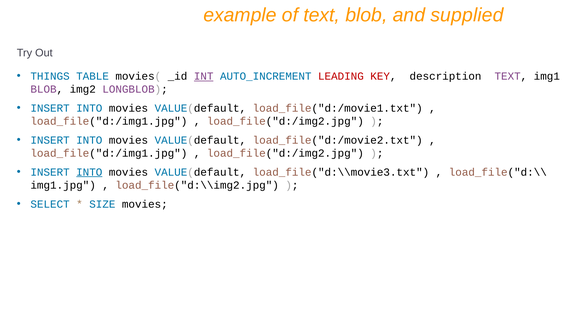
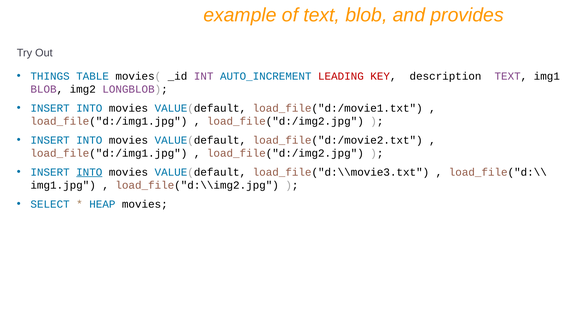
supplied: supplied -> provides (467, 15)
INT underline: present -> none (204, 76)
SIZE: SIZE -> HEAP (102, 204)
